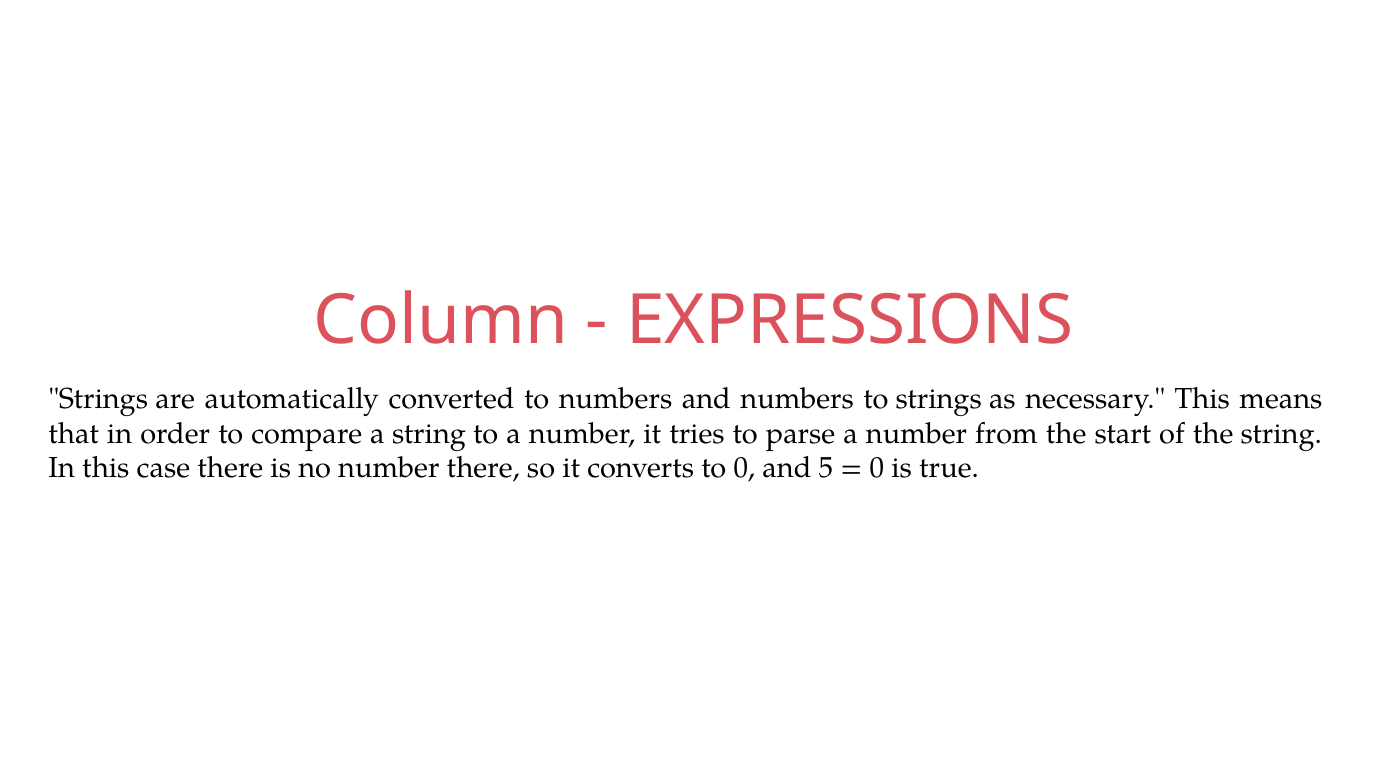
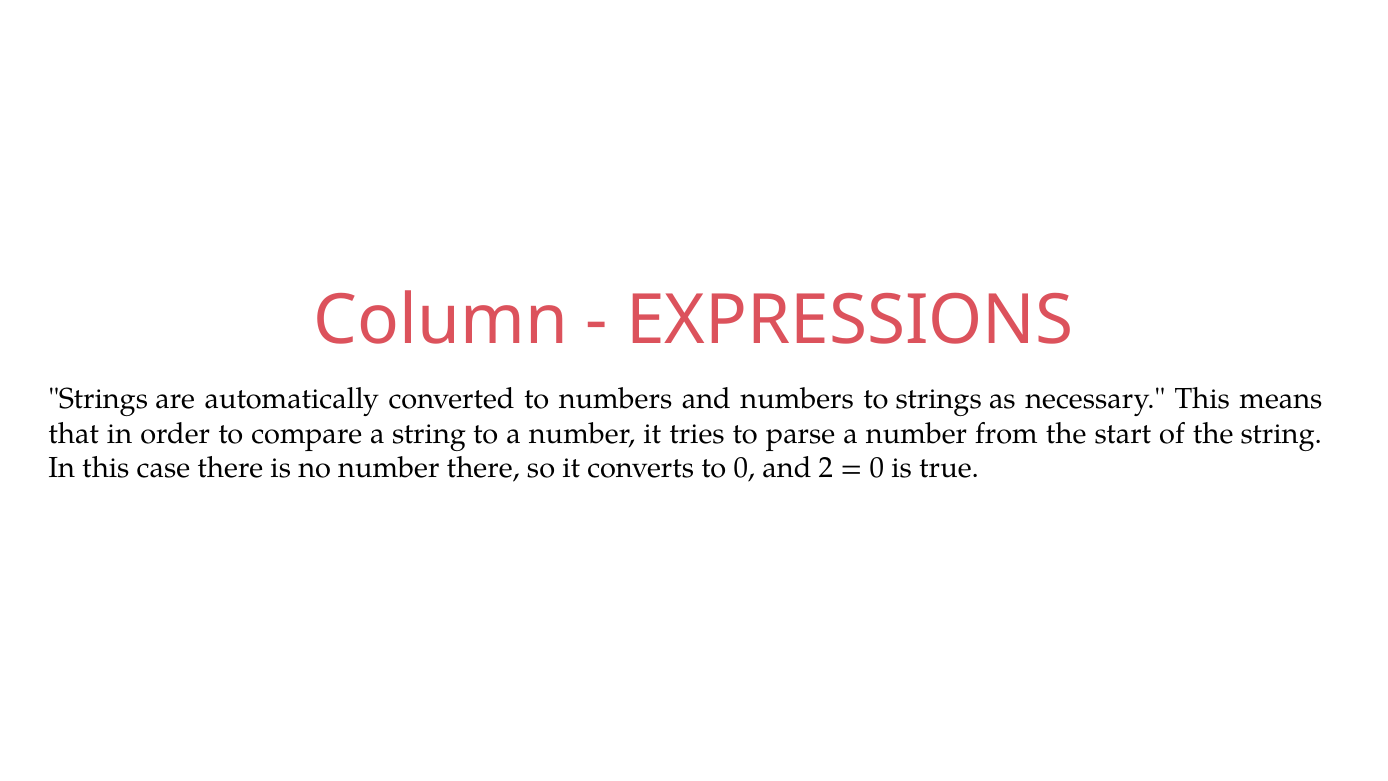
5: 5 -> 2 (826, 468)
